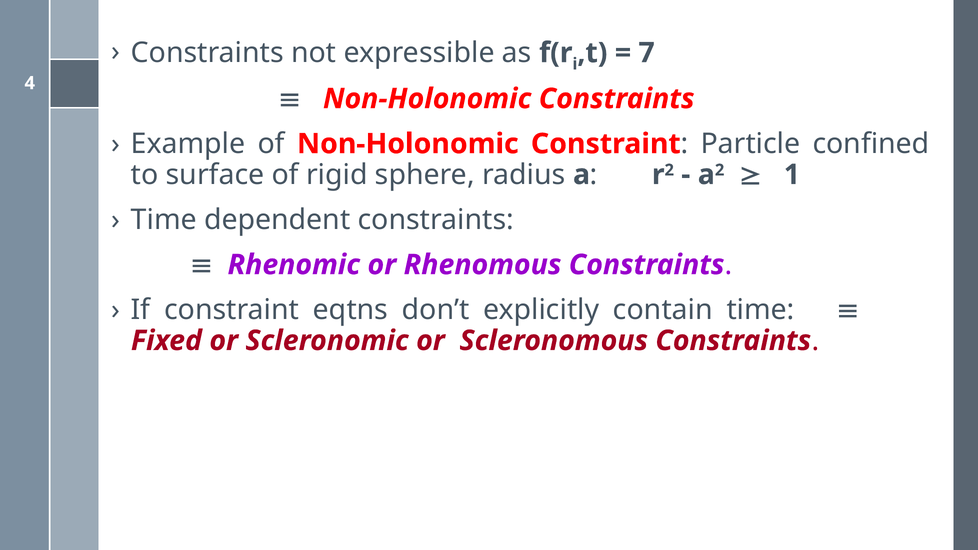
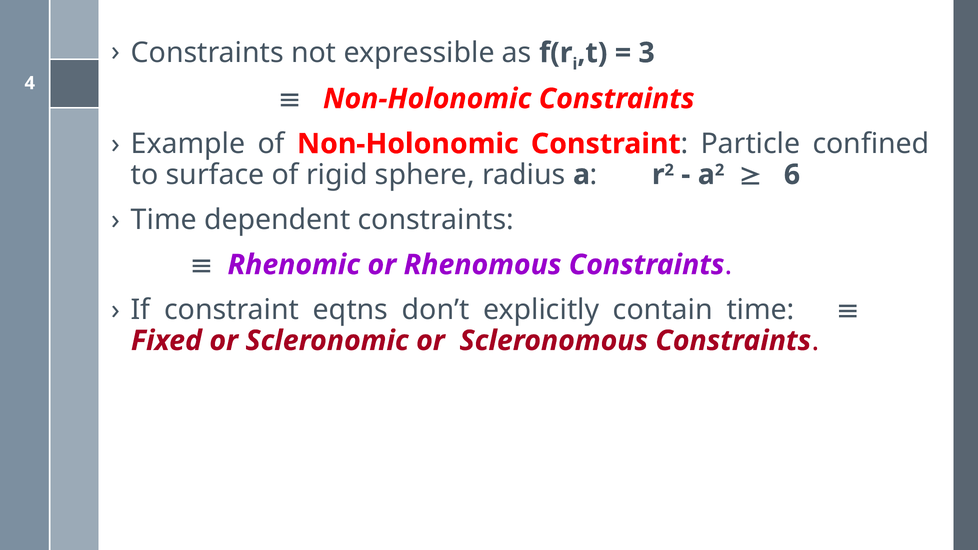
7: 7 -> 3 (647, 53)
1: 1 -> 6 (792, 175)
